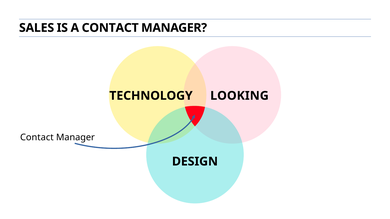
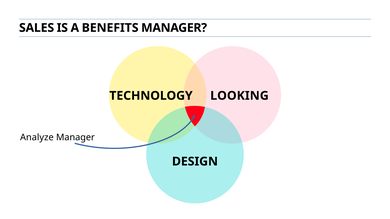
A CONTACT: CONTACT -> BENEFITS (110, 28)
Contact: Contact -> Analyze (37, 137)
